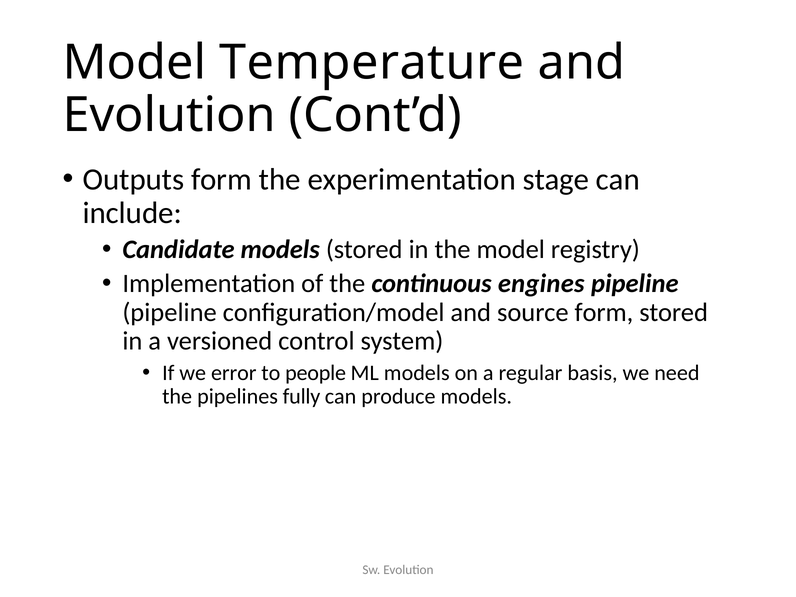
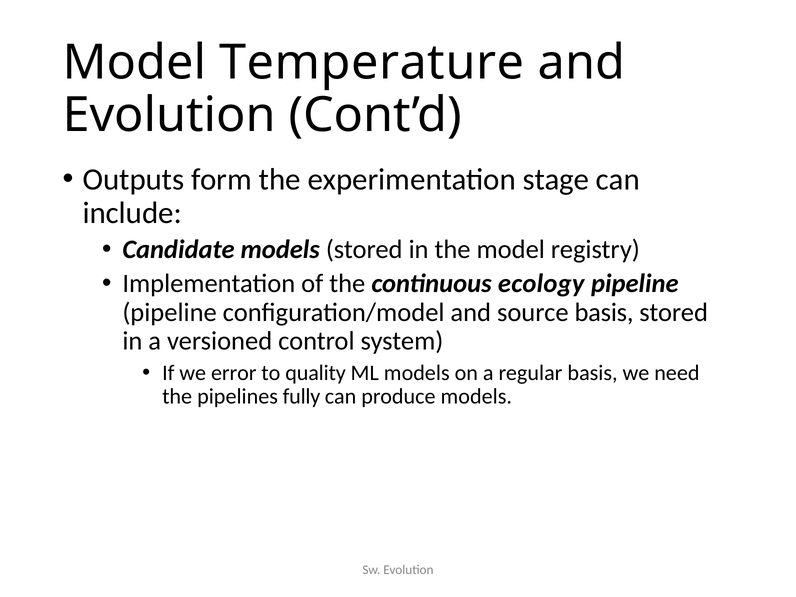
engines: engines -> ecology (541, 284)
source form: form -> basis (604, 312)
people: people -> quality (316, 373)
